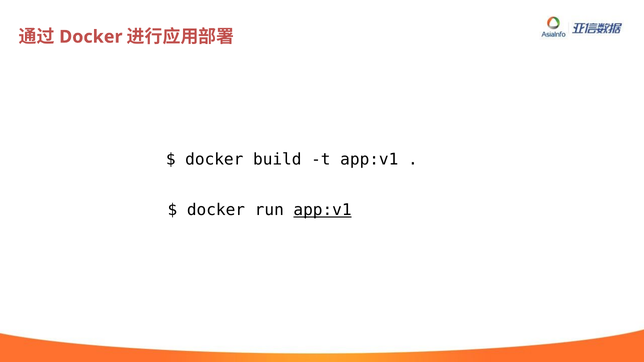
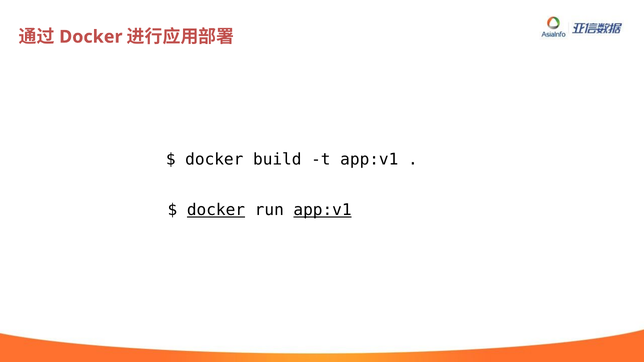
docker underline: none -> present (216, 210)
